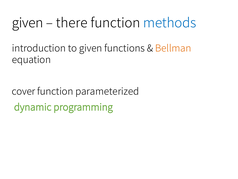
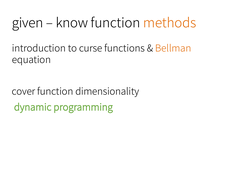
there: there -> know (72, 23)
methods colour: blue -> orange (170, 23)
to given: given -> curse (91, 48)
parameterized: parameterized -> dimensionality (107, 91)
